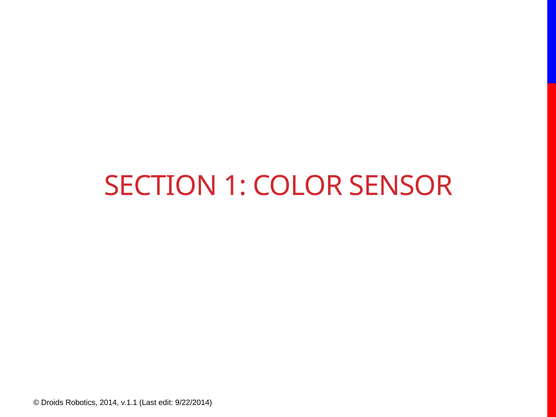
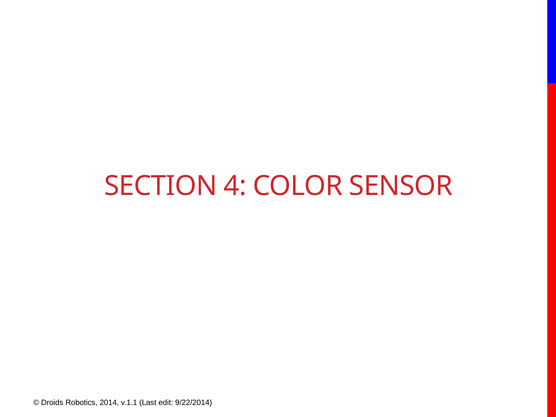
1: 1 -> 4 (235, 186)
